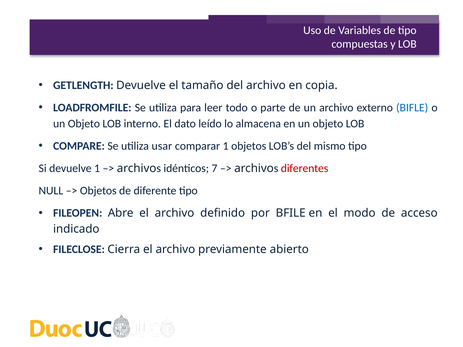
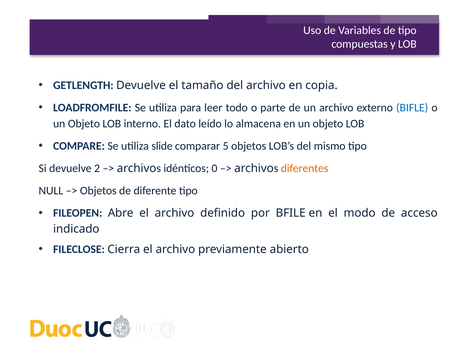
usar: usar -> slide (162, 146)
comparar 1: 1 -> 5 (226, 146)
devuelve 1: 1 -> 2 (97, 169)
7: 7 -> 0 (214, 169)
diferentes colour: red -> orange (305, 169)
